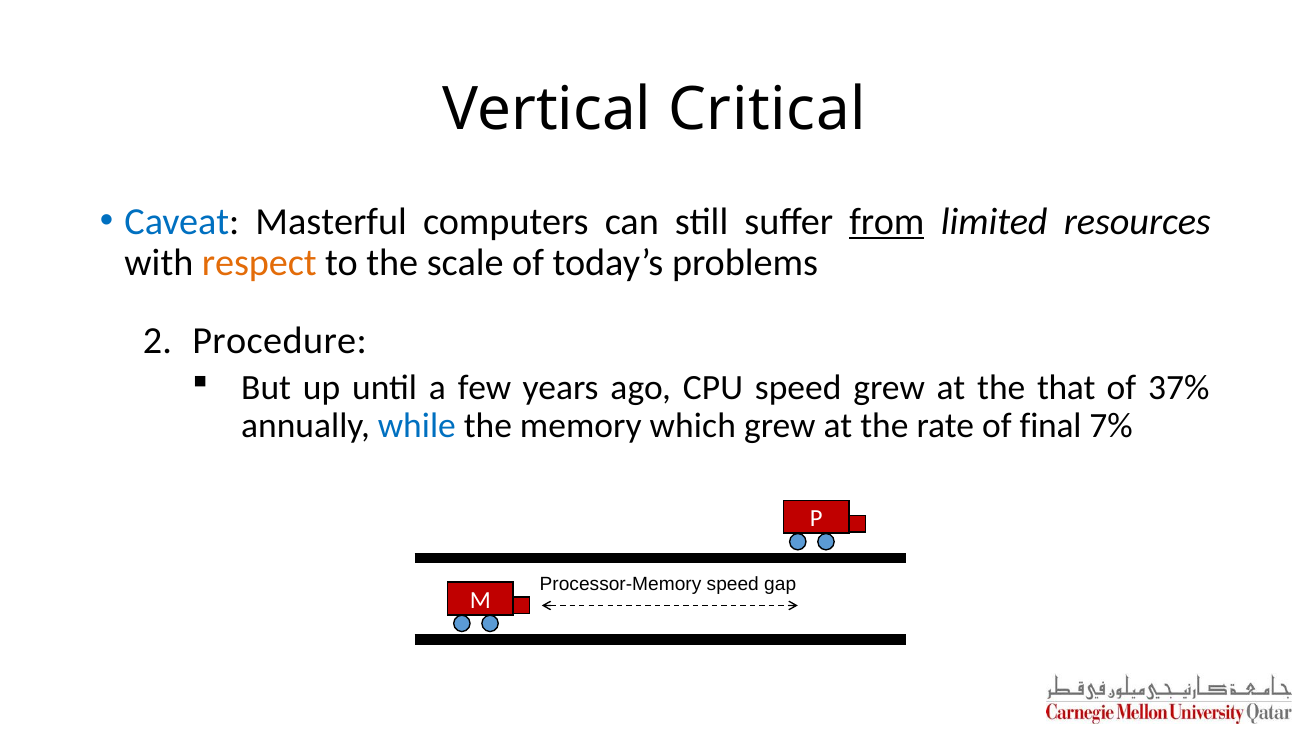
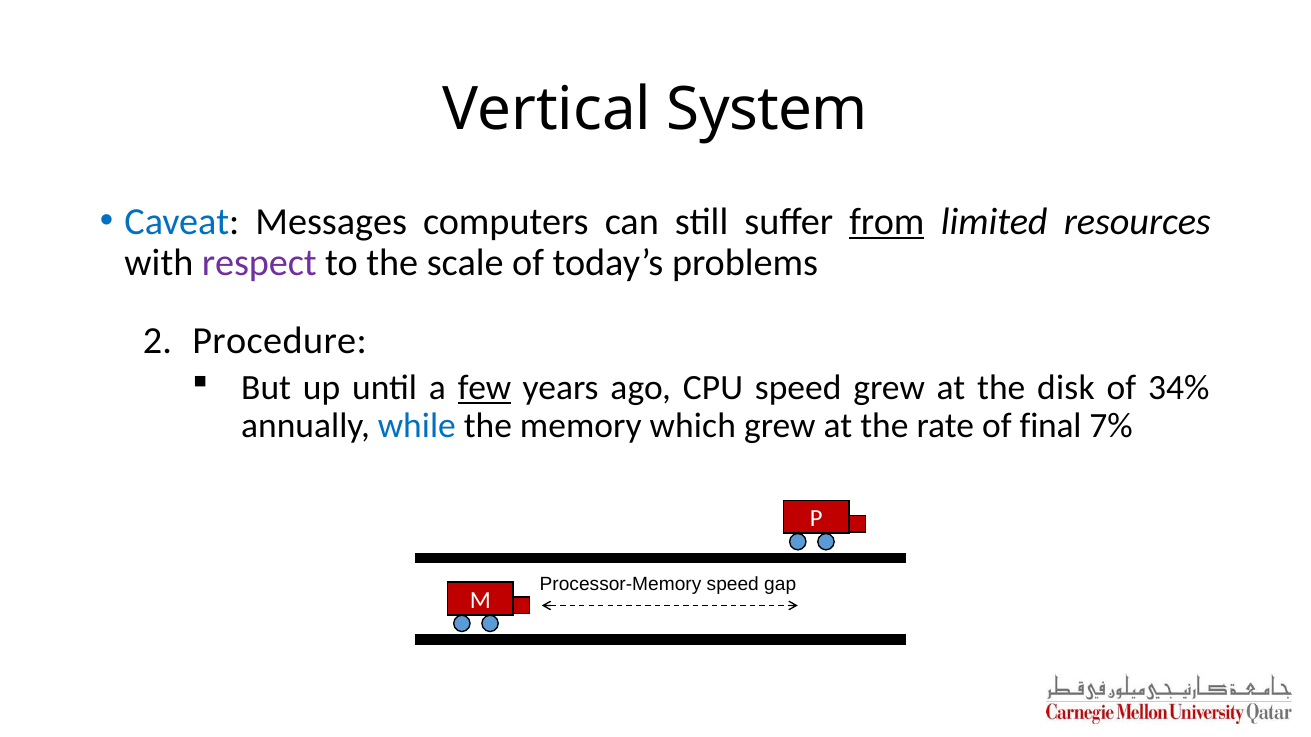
Critical: Critical -> System (768, 110)
Masterful: Masterful -> Messages (331, 222)
respect colour: orange -> purple (259, 263)
few underline: none -> present (485, 388)
that: that -> disk (1066, 388)
37%: 37% -> 34% (1179, 388)
